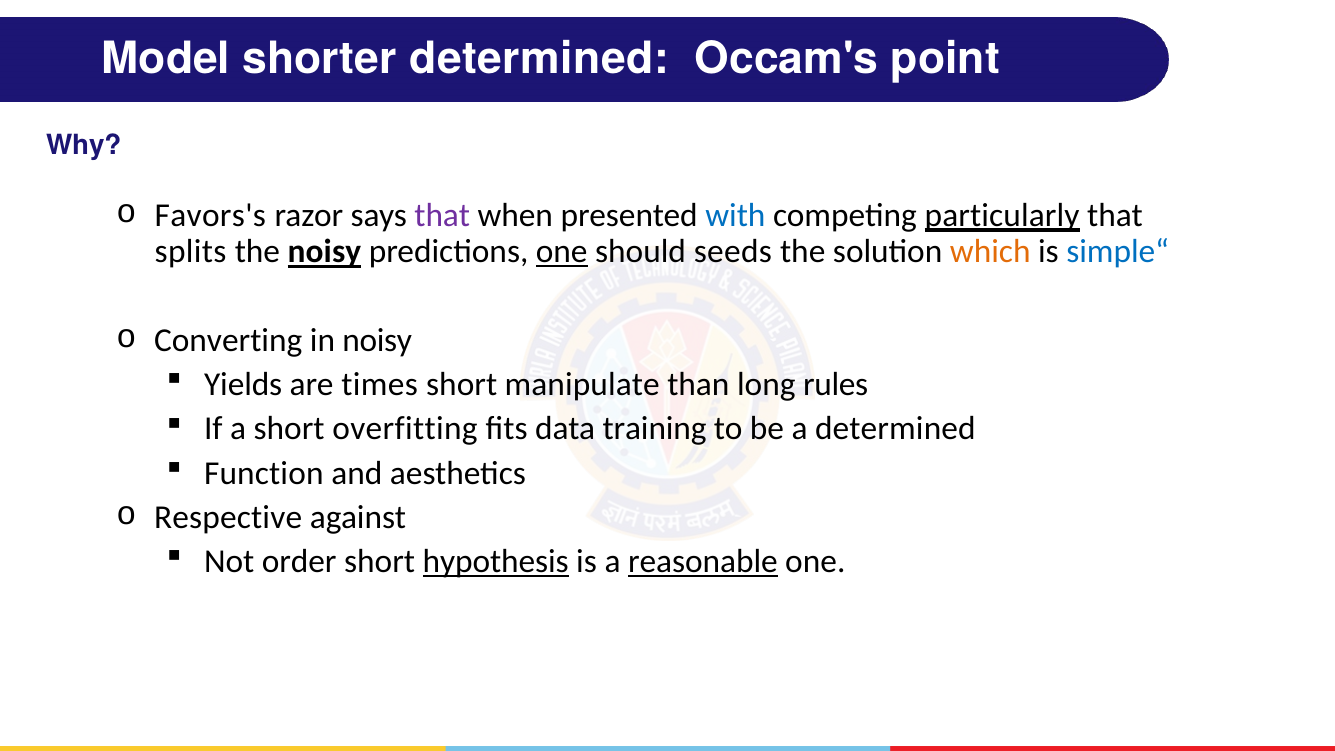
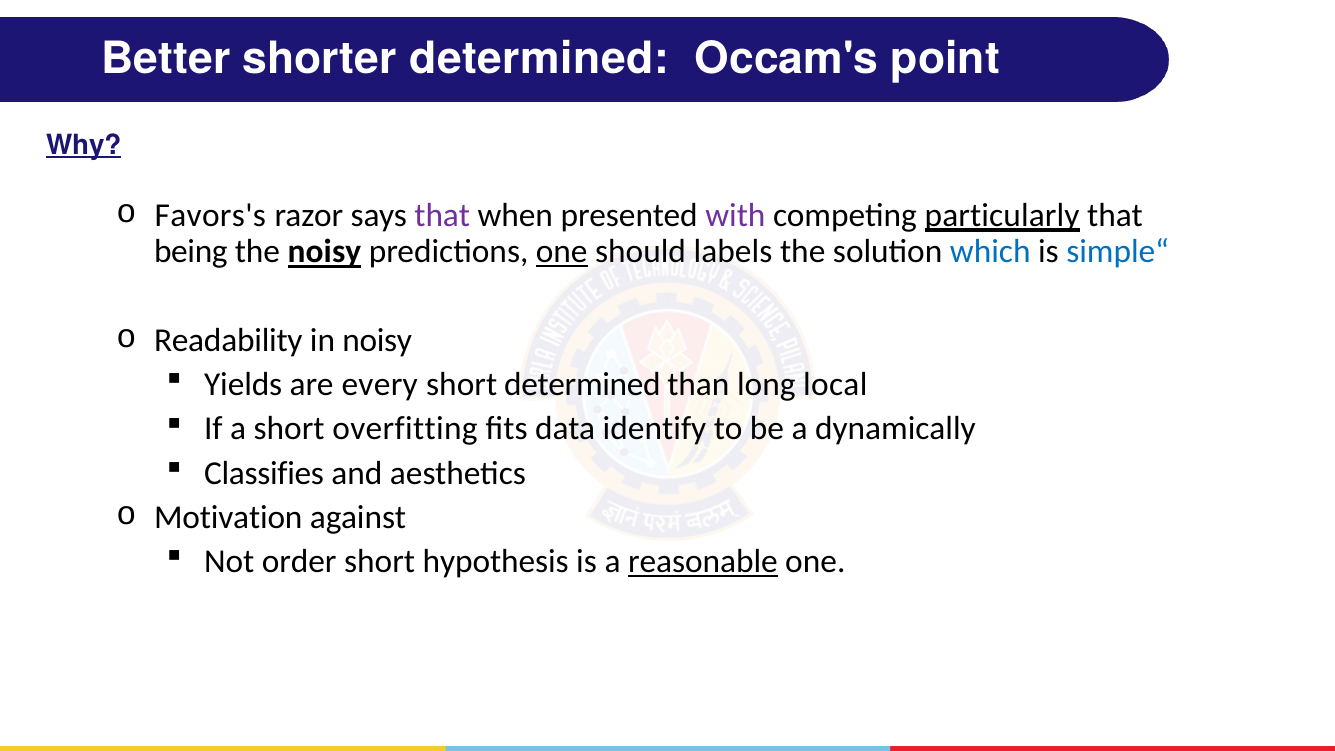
Model: Model -> Better (166, 59)
Why underline: none -> present (84, 145)
with colour: blue -> purple (735, 216)
splits: splits -> being (191, 252)
seeds: seeds -> labels (733, 252)
which colour: orange -> blue (990, 252)
Converting: Converting -> Readability (228, 340)
times: times -> every (380, 385)
short manipulate: manipulate -> determined (582, 385)
rules: rules -> local (835, 385)
training: training -> identify (654, 429)
a determined: determined -> dynamically (895, 429)
Function: Function -> Classifies (264, 473)
Respective: Respective -> Motivation (228, 517)
hypothesis underline: present -> none (496, 562)
